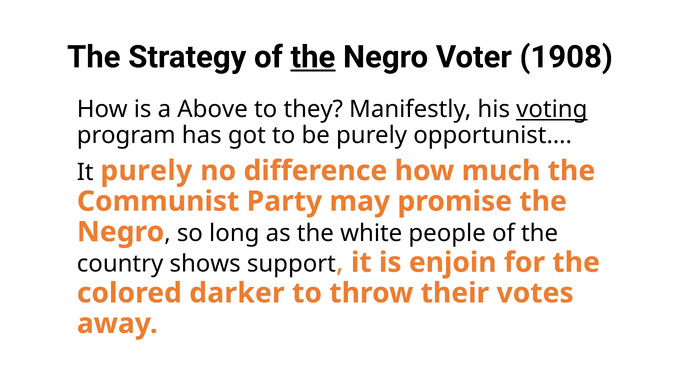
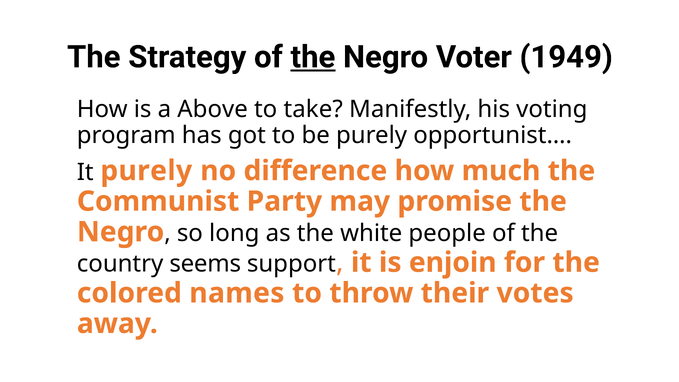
1908: 1908 -> 1949 (566, 57)
they: they -> take (313, 110)
voting underline: present -> none (552, 110)
shows: shows -> seems (205, 264)
darker: darker -> names (237, 293)
